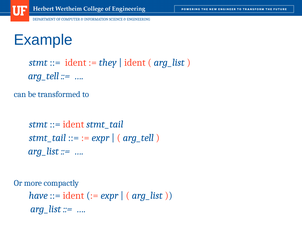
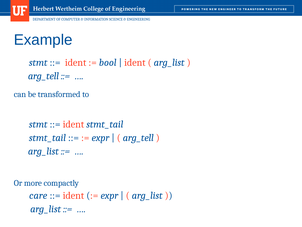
they: they -> bool (108, 62)
have: have -> care (38, 195)
